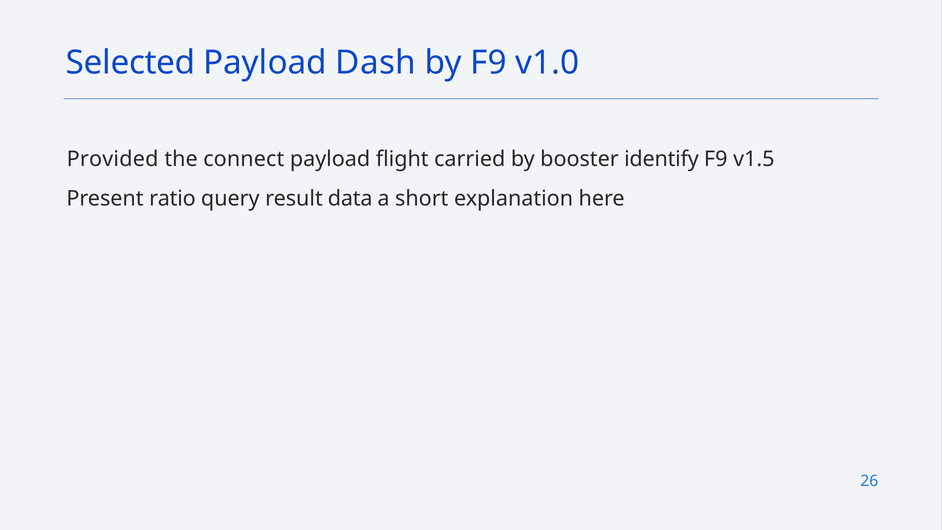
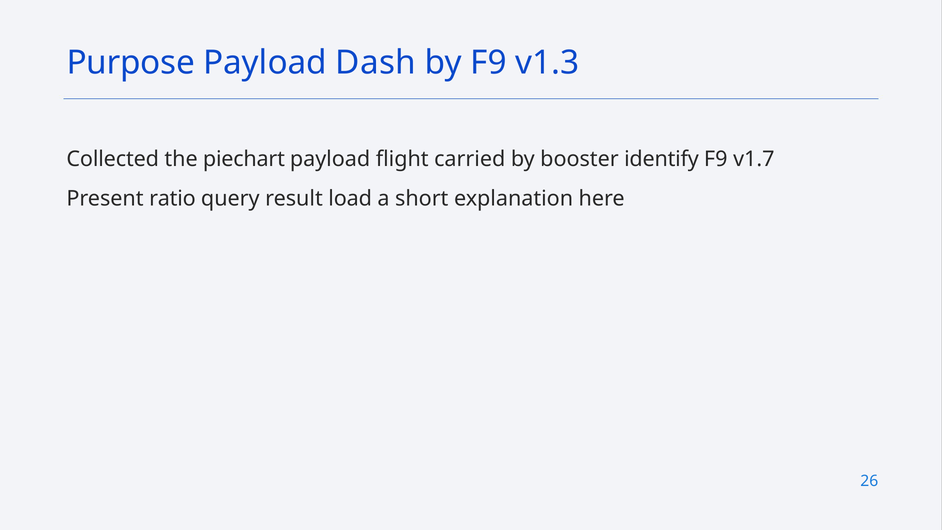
Selected: Selected -> Purpose (131, 63)
v1.0: v1.0 -> v1.3 (547, 63)
Provided: Provided -> Collected (113, 159)
connect: connect -> piechart (244, 159)
v1.5: v1.5 -> v1.7 (754, 159)
data: data -> load (350, 199)
